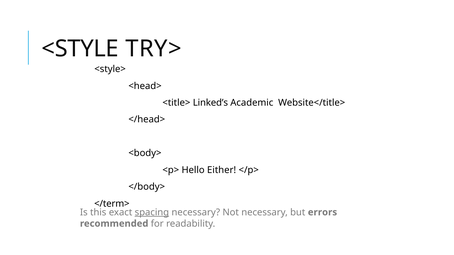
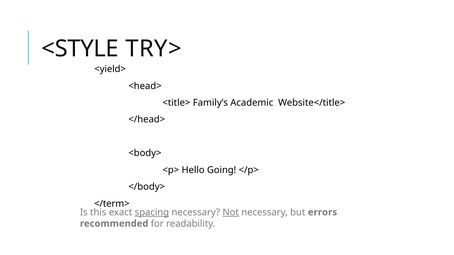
<style>: <style> -> <yield> (110, 69)
Linked’s: Linked’s -> Family’s (210, 103)
Either: Either -> Going (222, 170)
Not underline: none -> present (231, 213)
